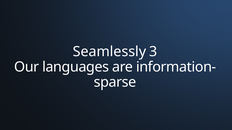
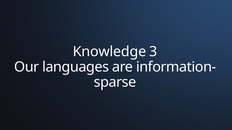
Seamlessly: Seamlessly -> Knowledge (109, 52)
